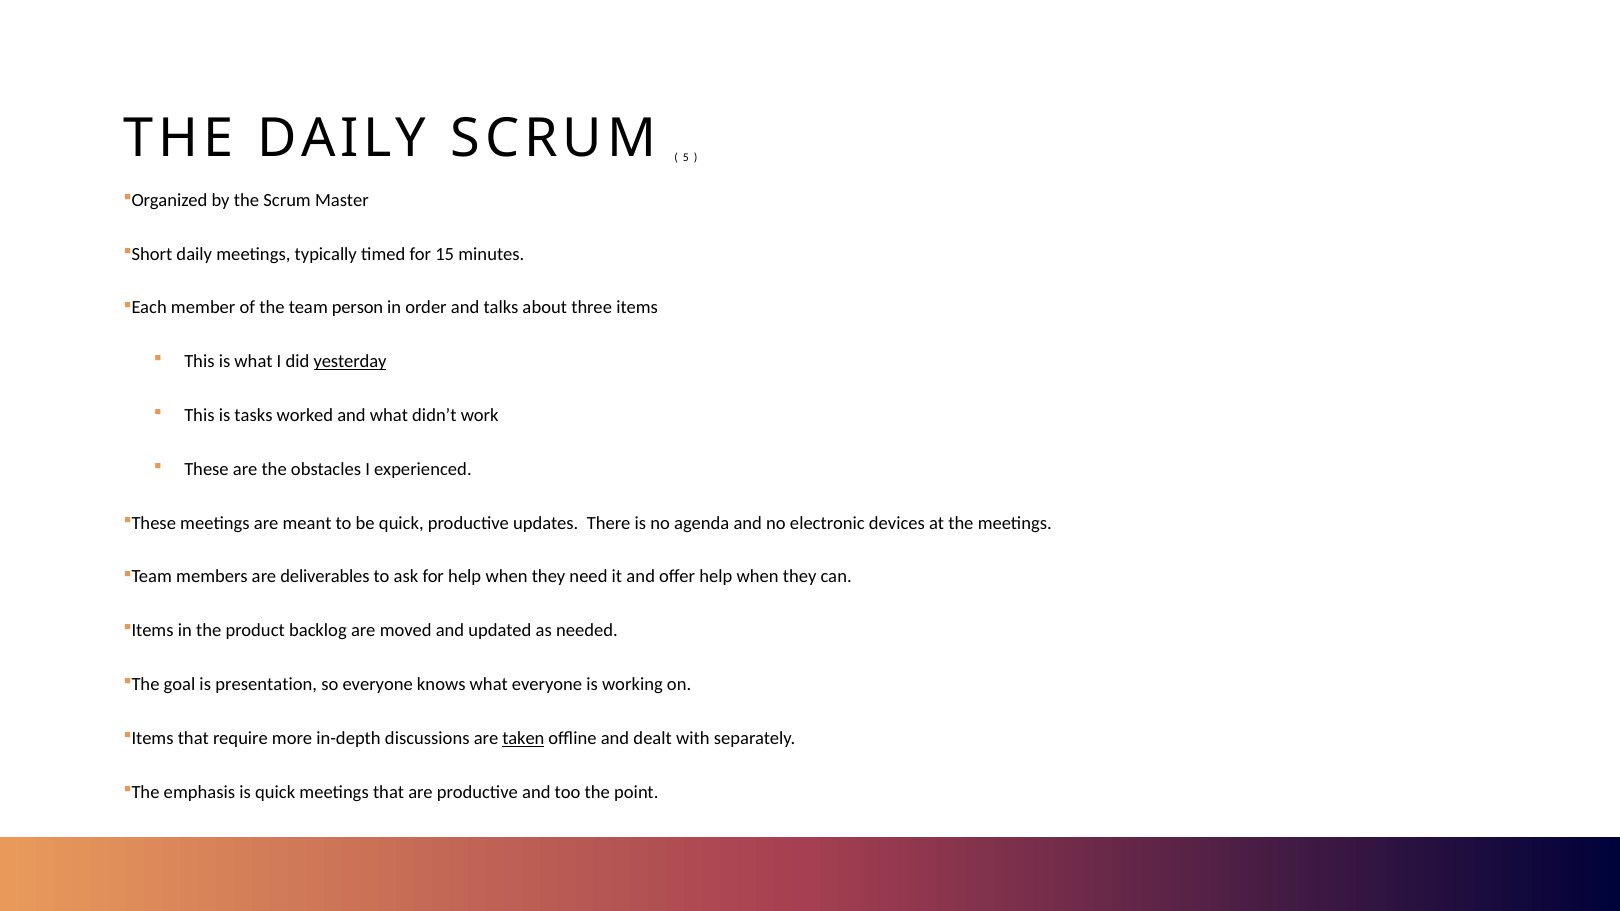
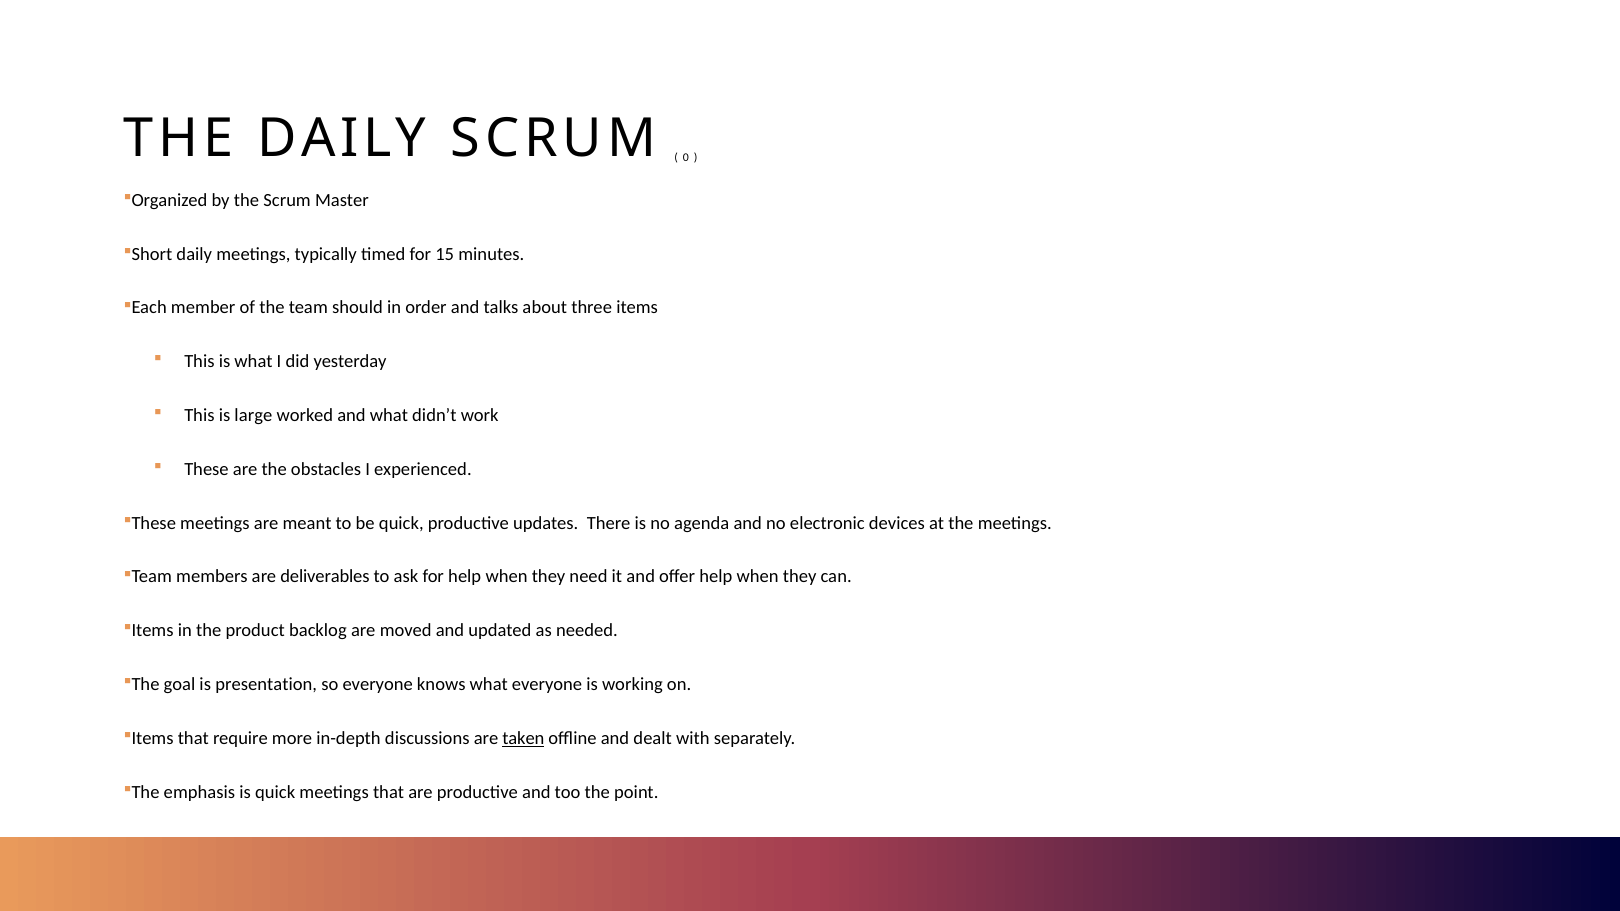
5: 5 -> 0 (686, 158)
person: person -> should (357, 308)
yesterday underline: present -> none (350, 362)
tasks: tasks -> large (253, 416)
